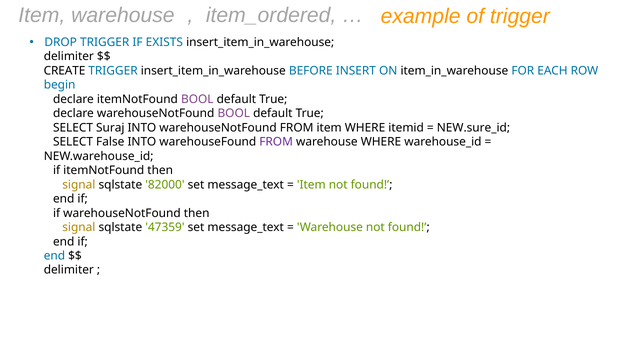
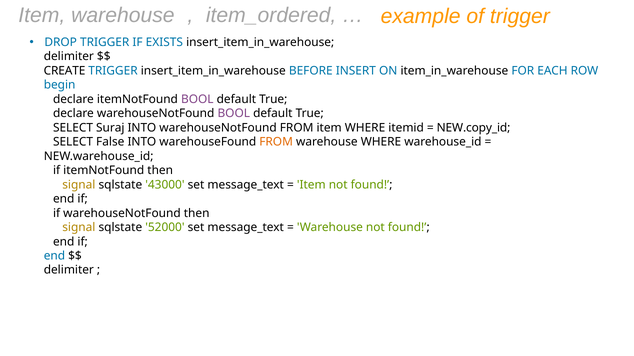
NEW.sure_id: NEW.sure_id -> NEW.copy_id (474, 128)
FROM colour: purple -> orange (276, 142)
82000: 82000 -> 43000 (165, 185)
47359: 47359 -> 52000 (165, 228)
